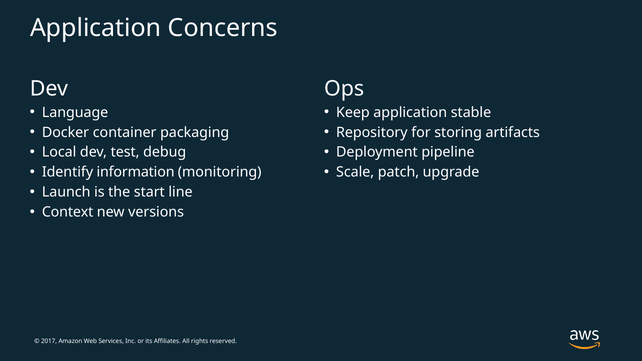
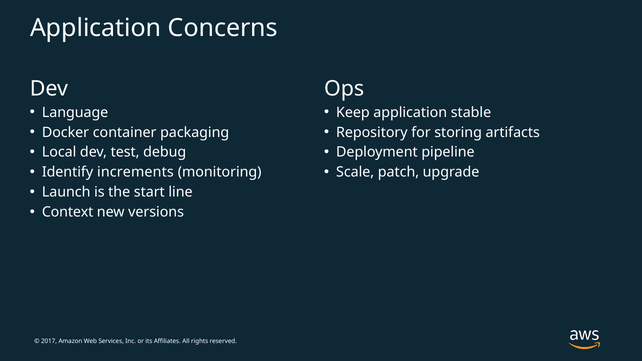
information: information -> increments (135, 172)
